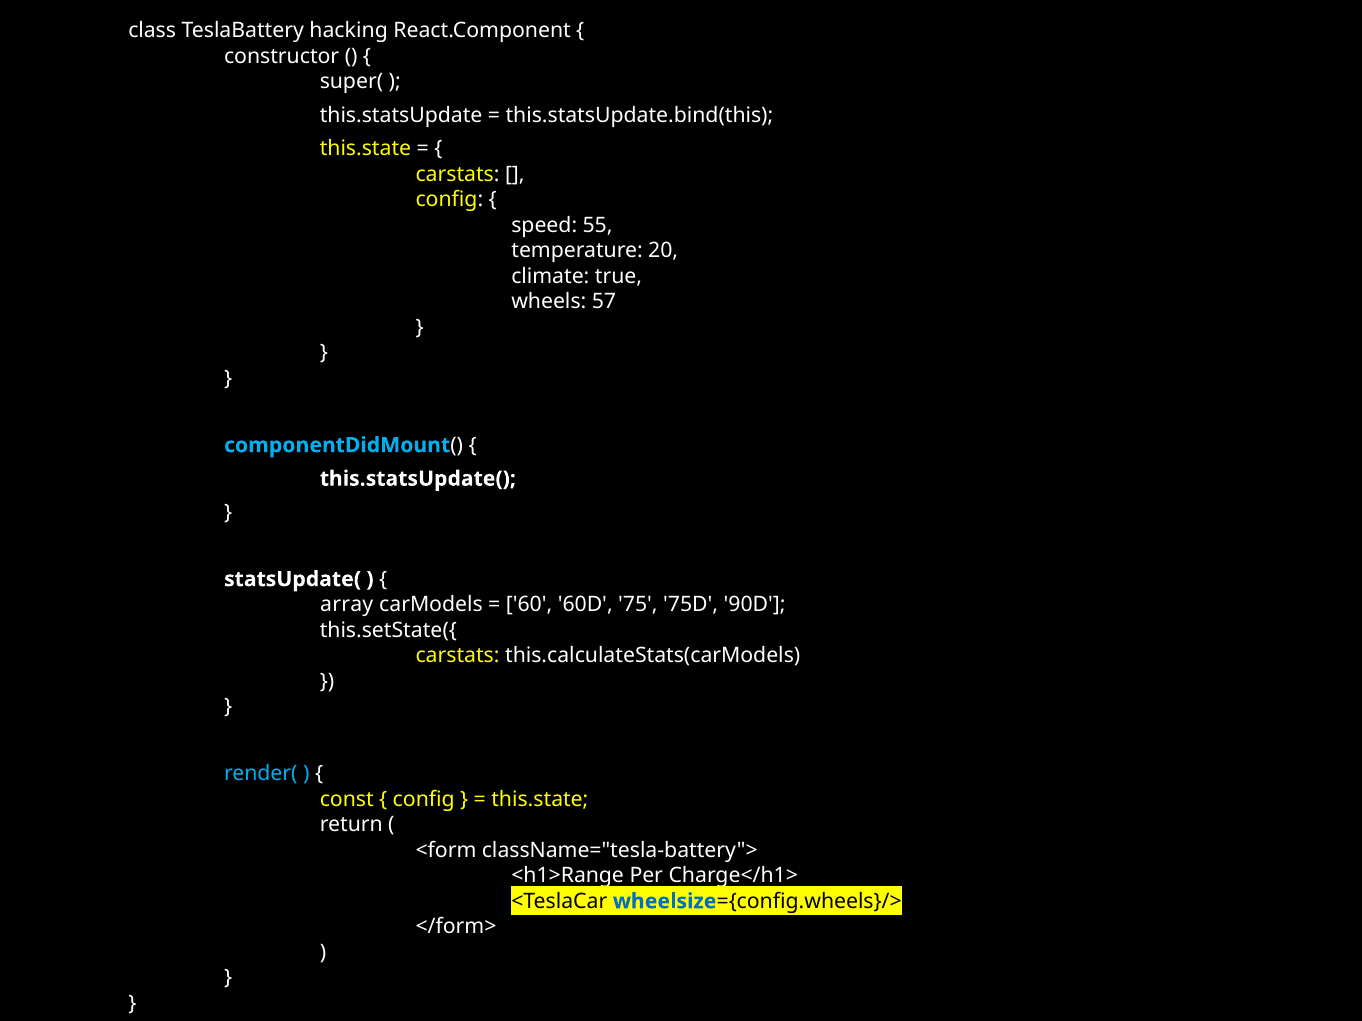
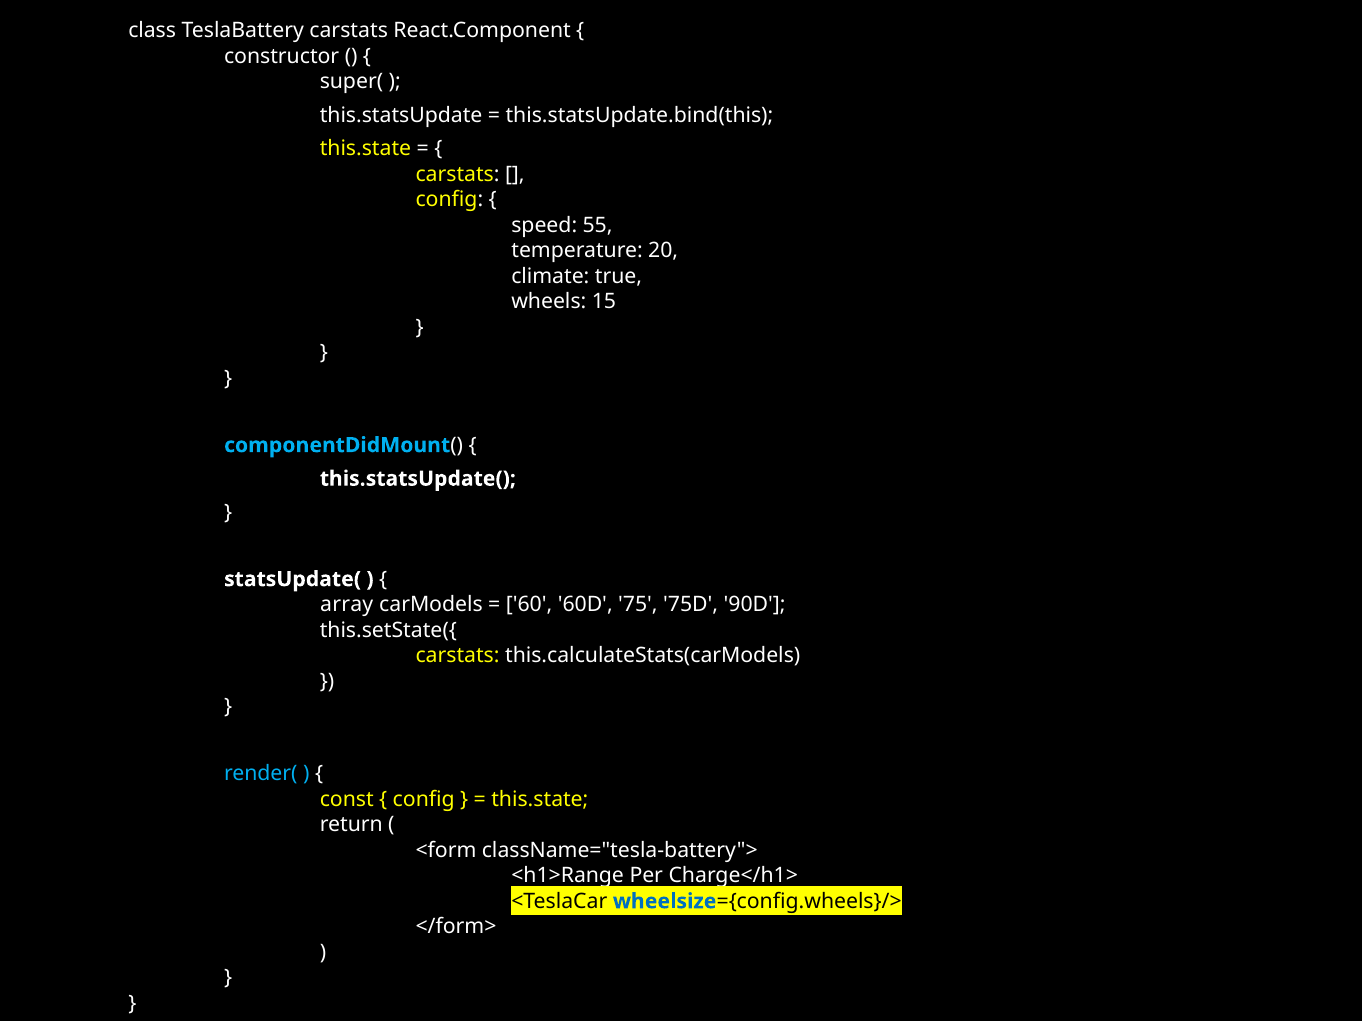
TeslaBattery hacking: hacking -> carstats (349, 31)
57: 57 -> 15 (604, 302)
